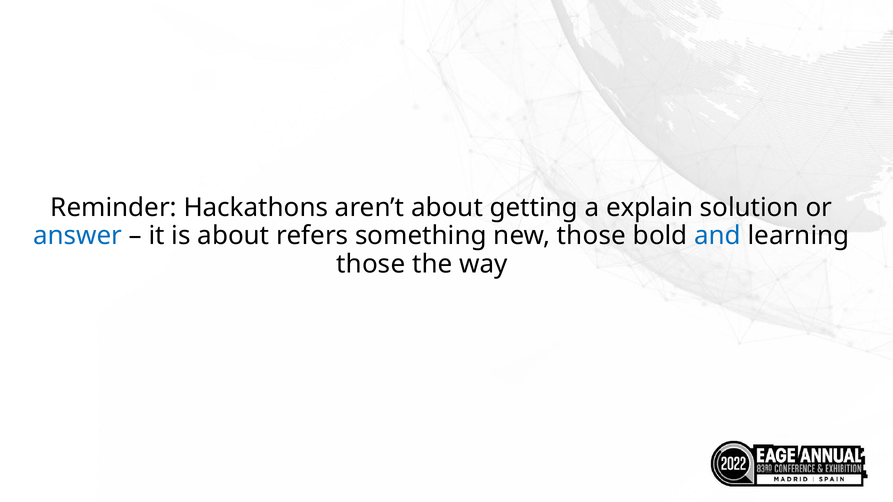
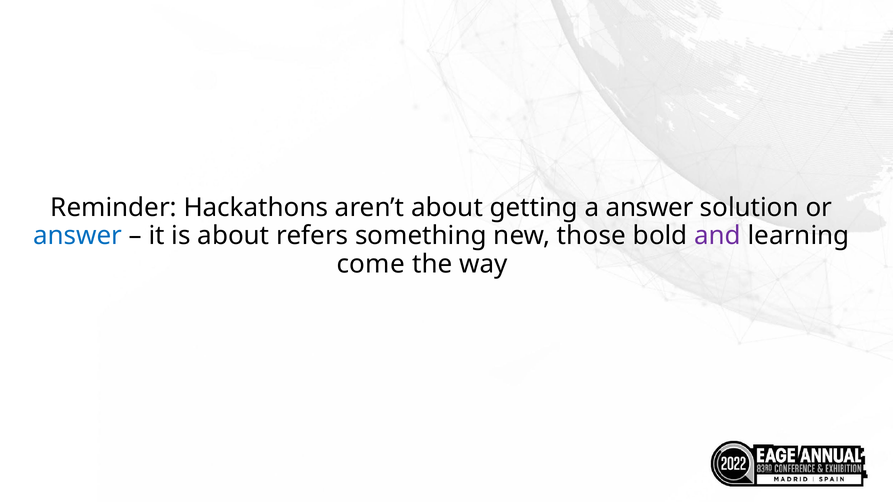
a explain: explain -> answer (650, 208)
and colour: blue -> purple (718, 236)
those: those -> come (371, 264)
